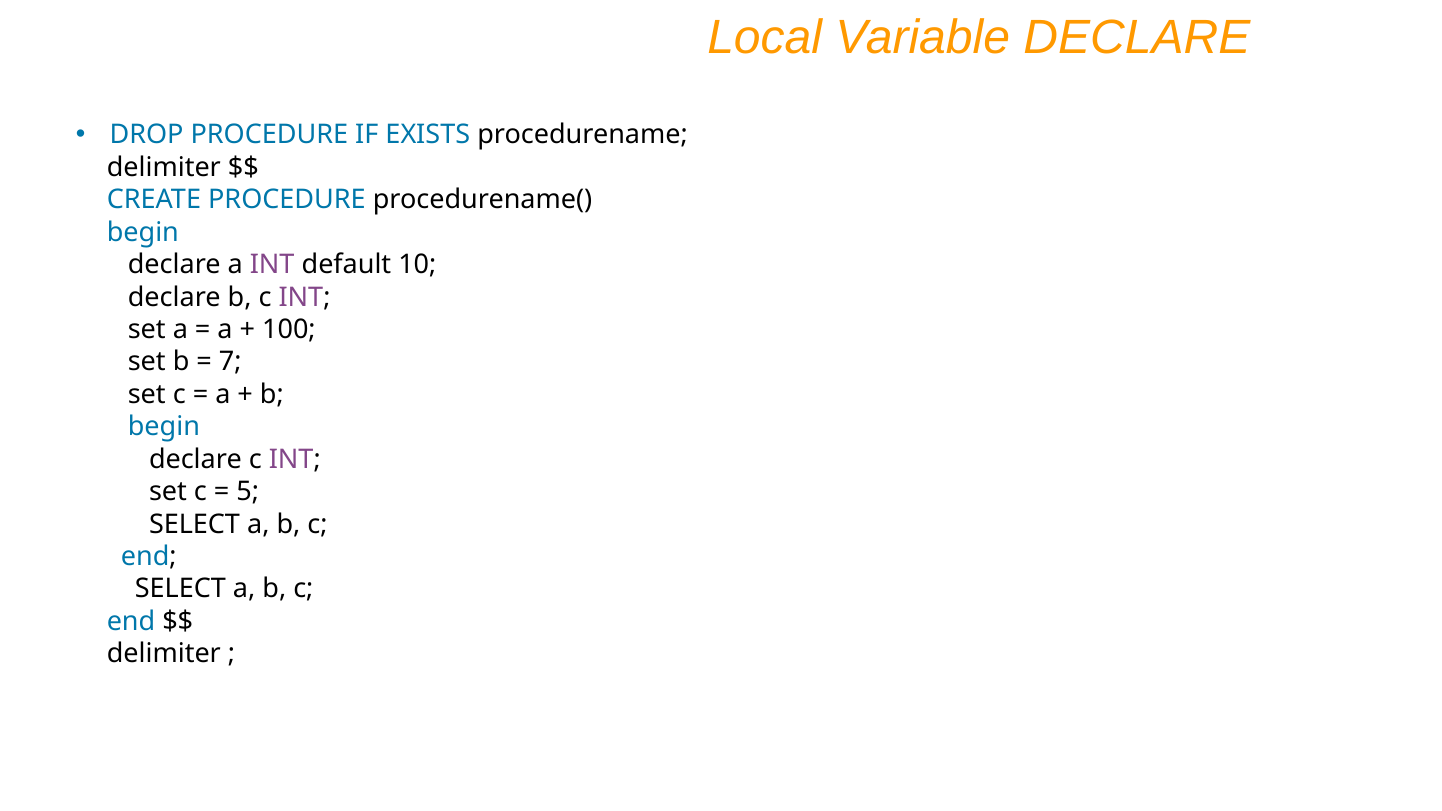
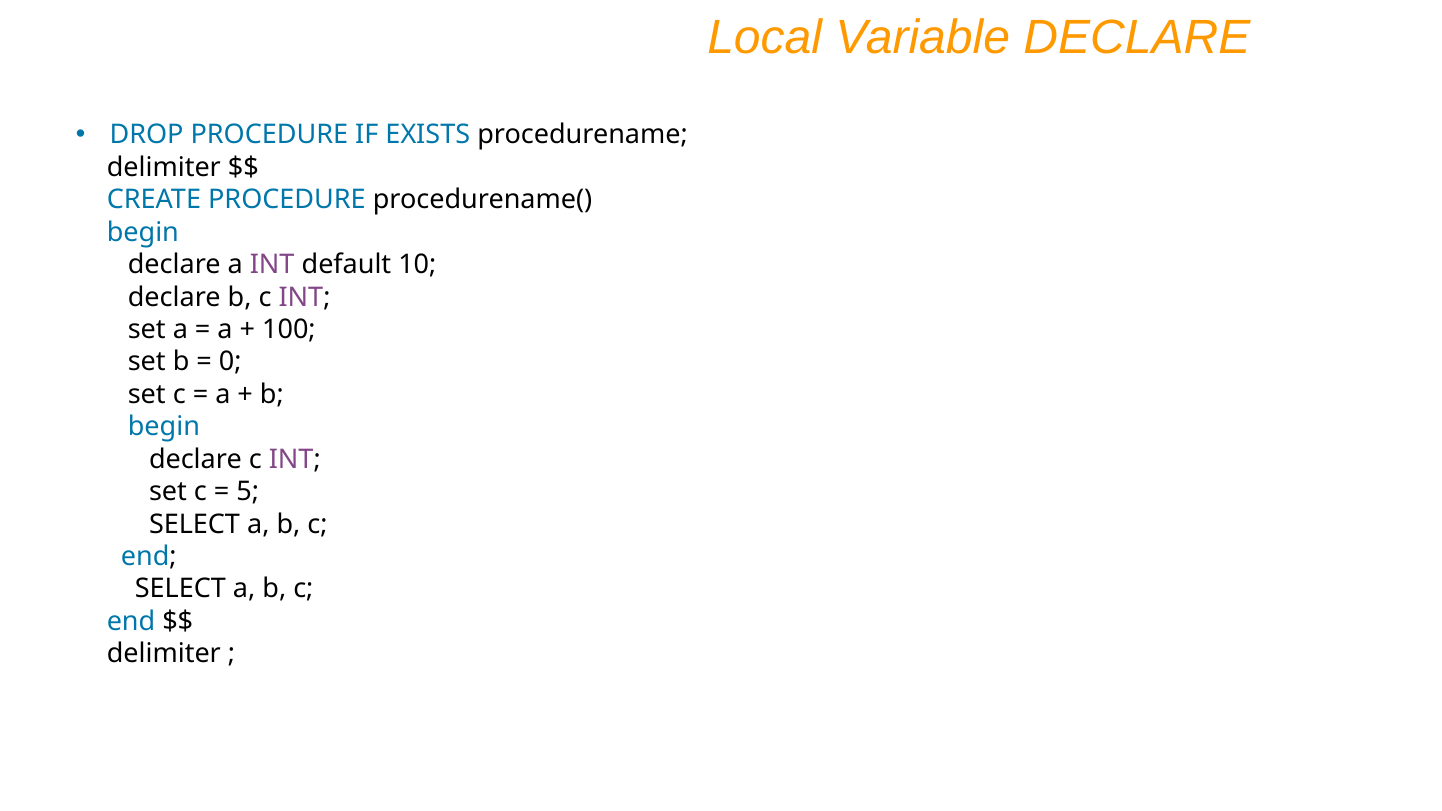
7: 7 -> 0 (230, 362)
